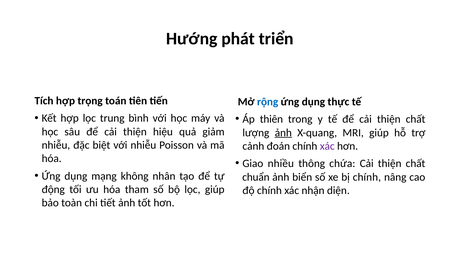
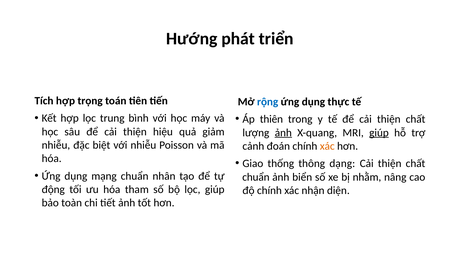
giúp underline: none -> present (379, 133)
xác colour: purple -> orange (327, 146)
nhiều: nhiều -> thống (281, 163)
chứa: chứa -> dạng (342, 163)
mạng không: không -> chuẩn (135, 176)
bị chính: chính -> nhằm (367, 177)
